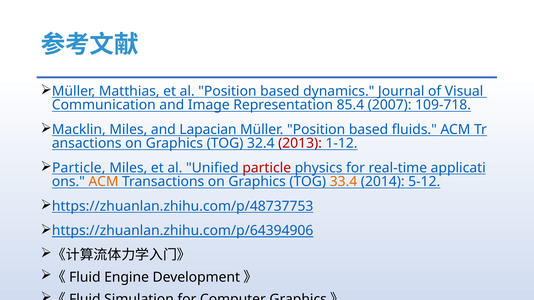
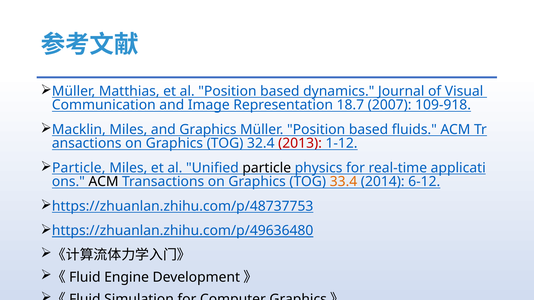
85.4: 85.4 -> 18.7 (350, 105)
109-718: 109-718 -> 109-918 (443, 105)
and Lapacian: Lapacian -> Graphics (208, 130)
particle colour: red -> black (267, 168)
ACM colour: orange -> black (104, 182)
5-12: 5-12 -> 6-12 (424, 182)
https://zhuanlan.zhihu.com/p/64394906: https://zhuanlan.zhihu.com/p/64394906 -> https://zhuanlan.zhihu.com/p/49636480 (183, 231)
